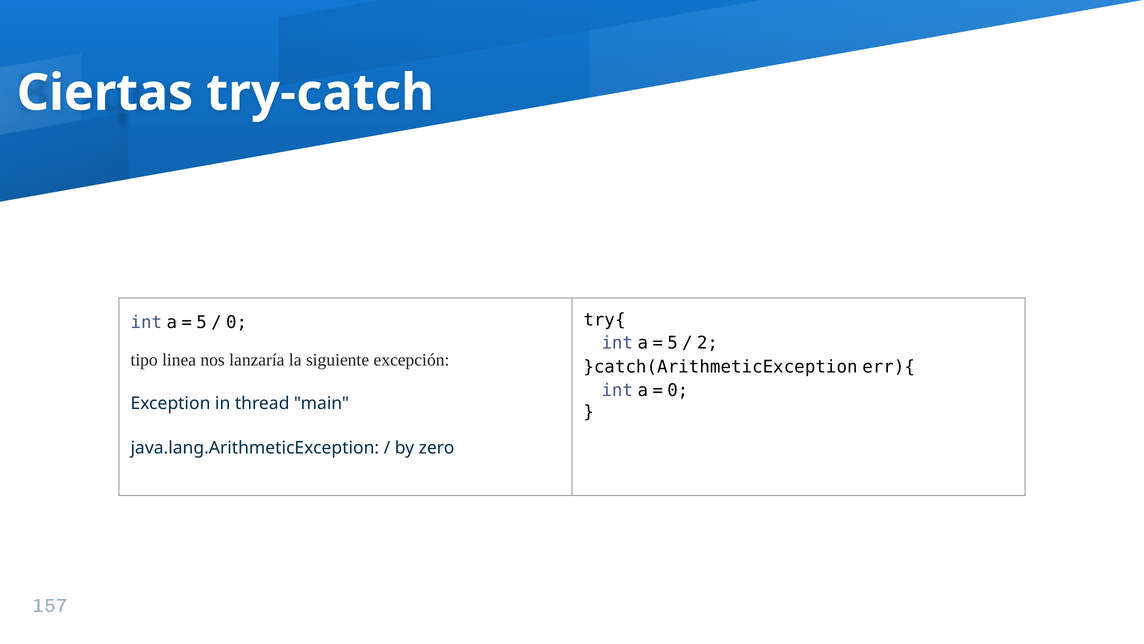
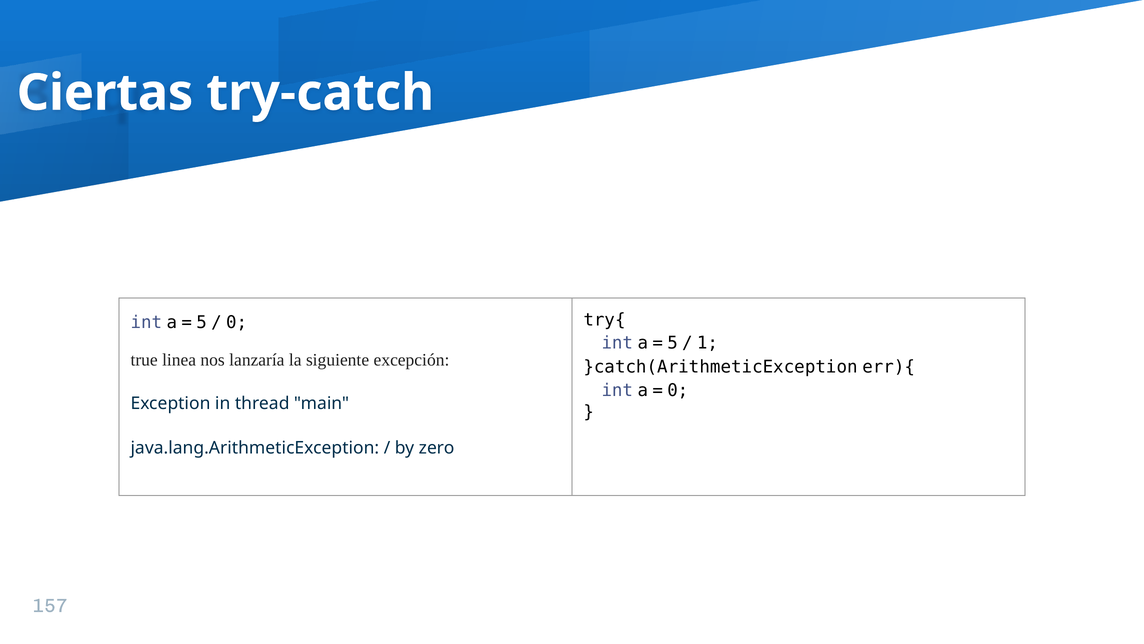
2: 2 -> 1 (707, 343)
tipo: tipo -> true (144, 360)
